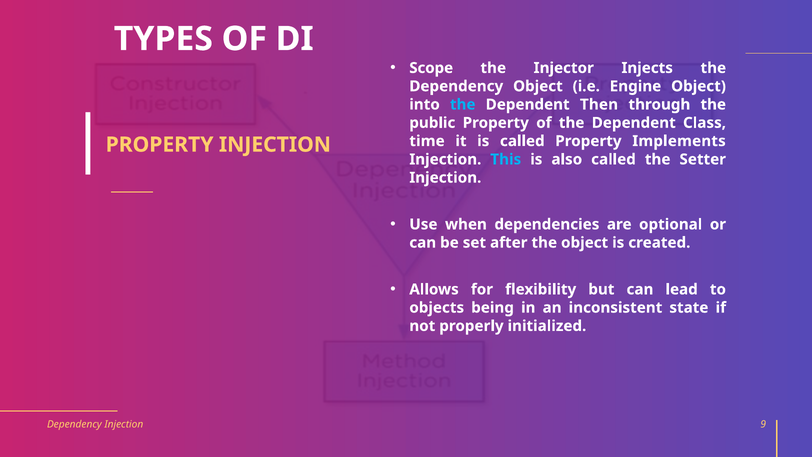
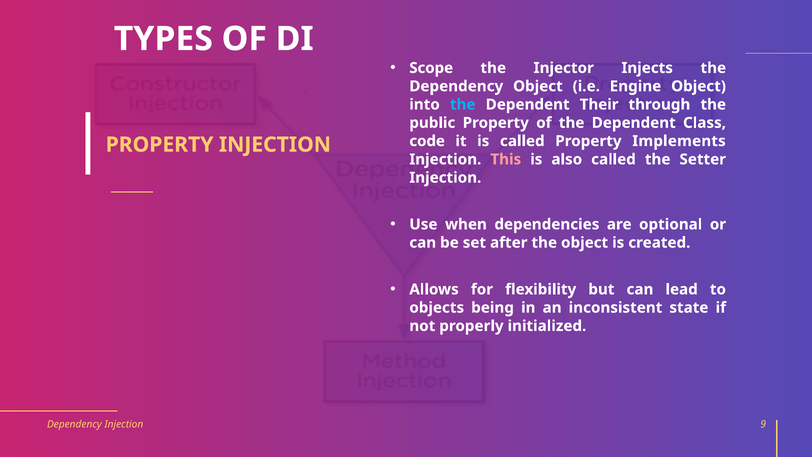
Then: Then -> Their (599, 104)
time: time -> code (427, 141)
This colour: light blue -> pink (506, 159)
